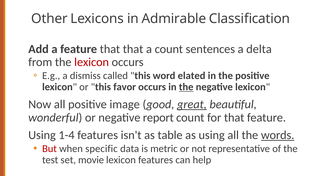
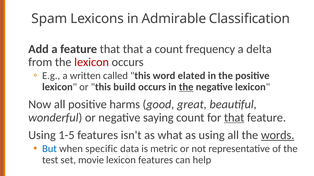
Other: Other -> Spam (49, 19)
sentences: sentences -> frequency (210, 49)
dismiss: dismiss -> written (85, 76)
favor: favor -> build (125, 87)
image: image -> harms (125, 105)
great underline: present -> none (192, 105)
report: report -> saying (158, 118)
that underline: none -> present (234, 118)
1-4: 1-4 -> 1-5 (67, 136)
table: table -> what (170, 136)
But colour: red -> blue (49, 149)
